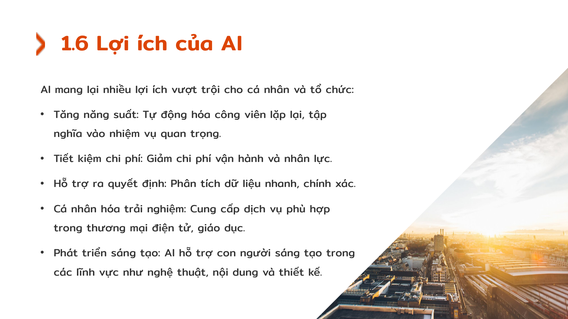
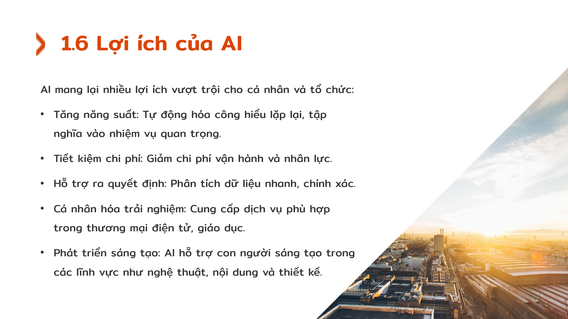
viên: viên -> hiểu (255, 115)
